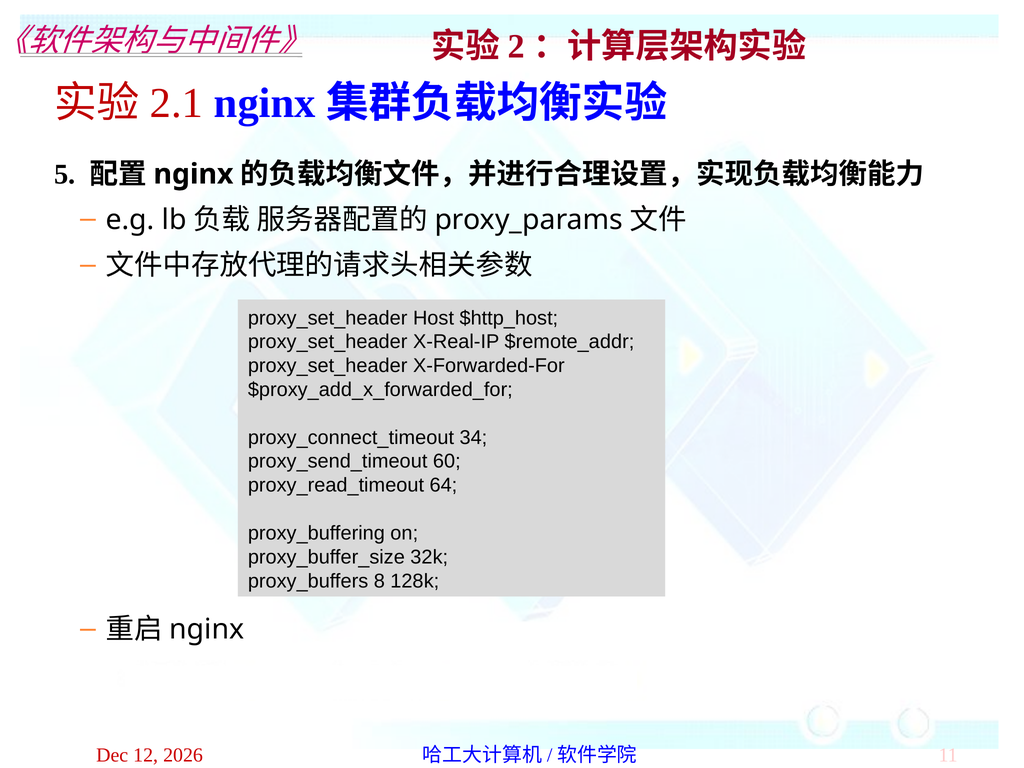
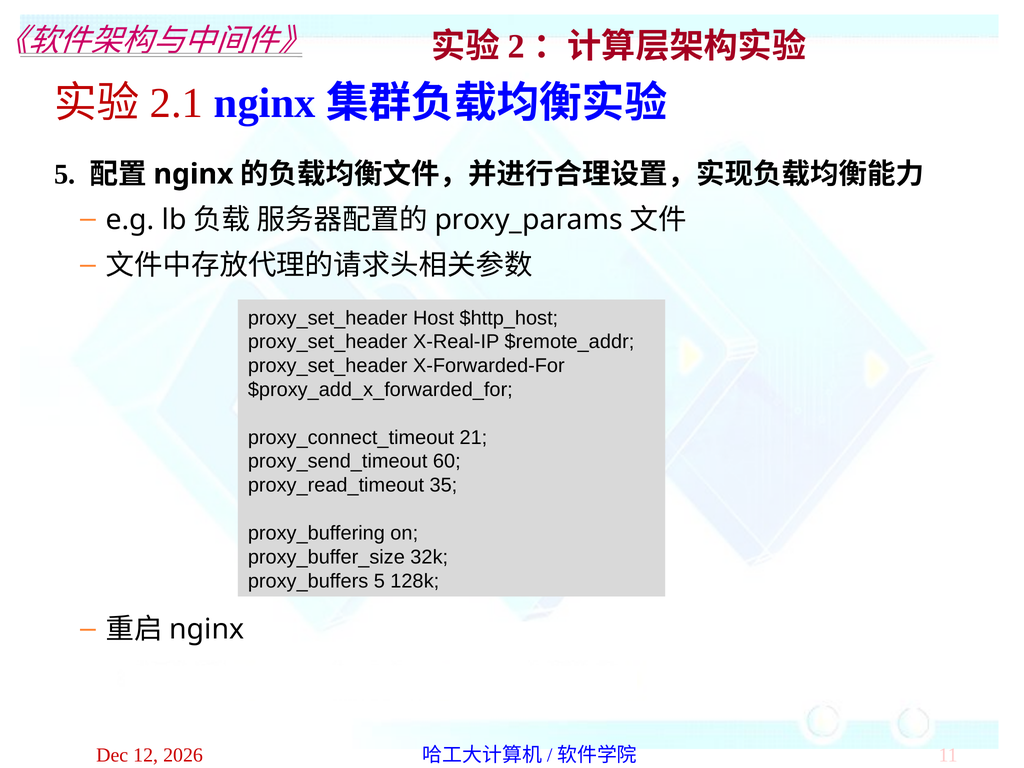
34: 34 -> 21 (473, 437)
64: 64 -> 35 (443, 485)
proxy_buffers 8: 8 -> 5 (379, 581)
